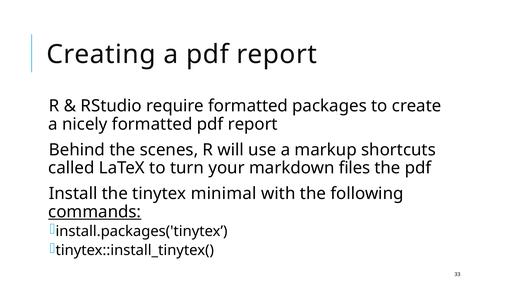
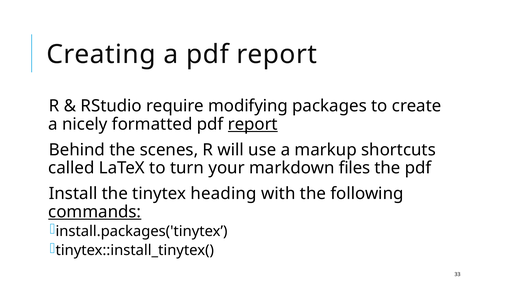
require formatted: formatted -> modifying (248, 106)
report underline: none -> present (253, 124)
minimal: minimal -> heading (224, 194)
